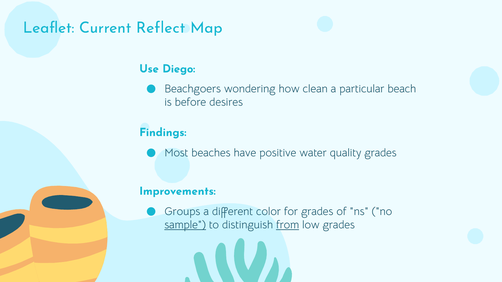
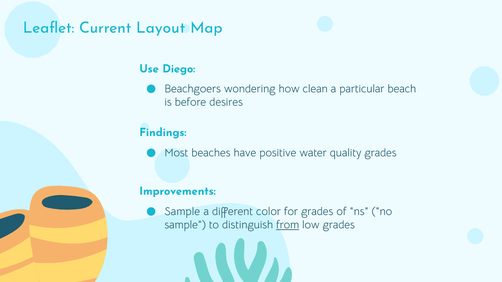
Reflect: Reflect -> Layout (161, 28)
Groups: Groups -> Sample (182, 212)
sample underline: present -> none (185, 225)
